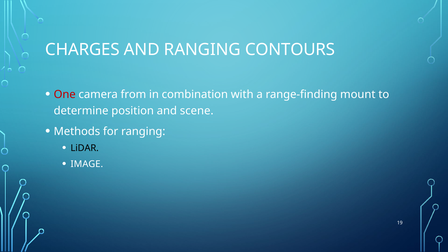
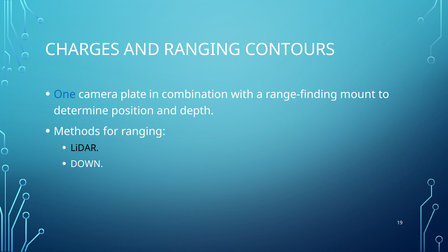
One colour: red -> blue (65, 95)
from: from -> plate (133, 95)
scene: scene -> depth (197, 111)
IMAGE: IMAGE -> DOWN (87, 164)
